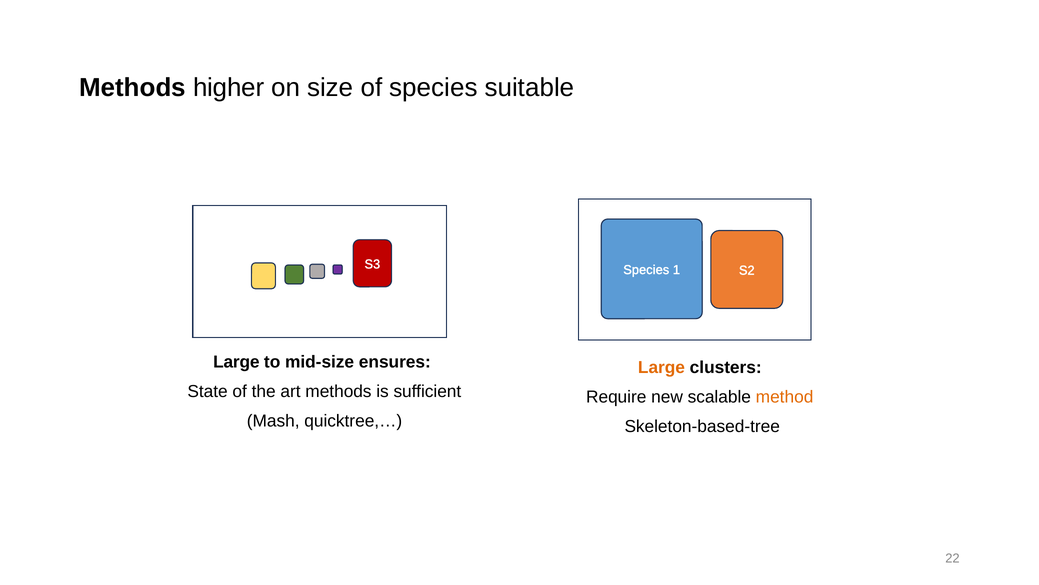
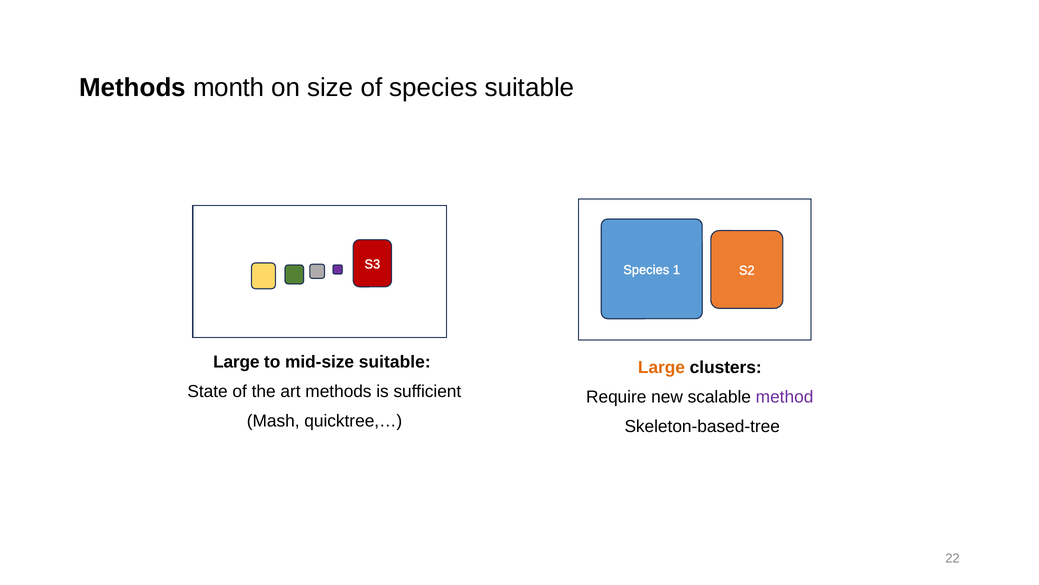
higher: higher -> month (229, 87)
mid-size ensures: ensures -> suitable (395, 362)
method colour: orange -> purple (785, 397)
